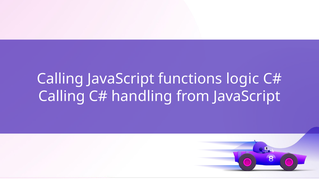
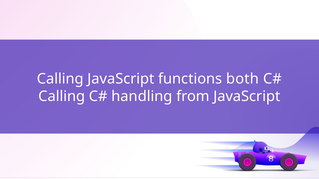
logic: logic -> both (243, 79)
